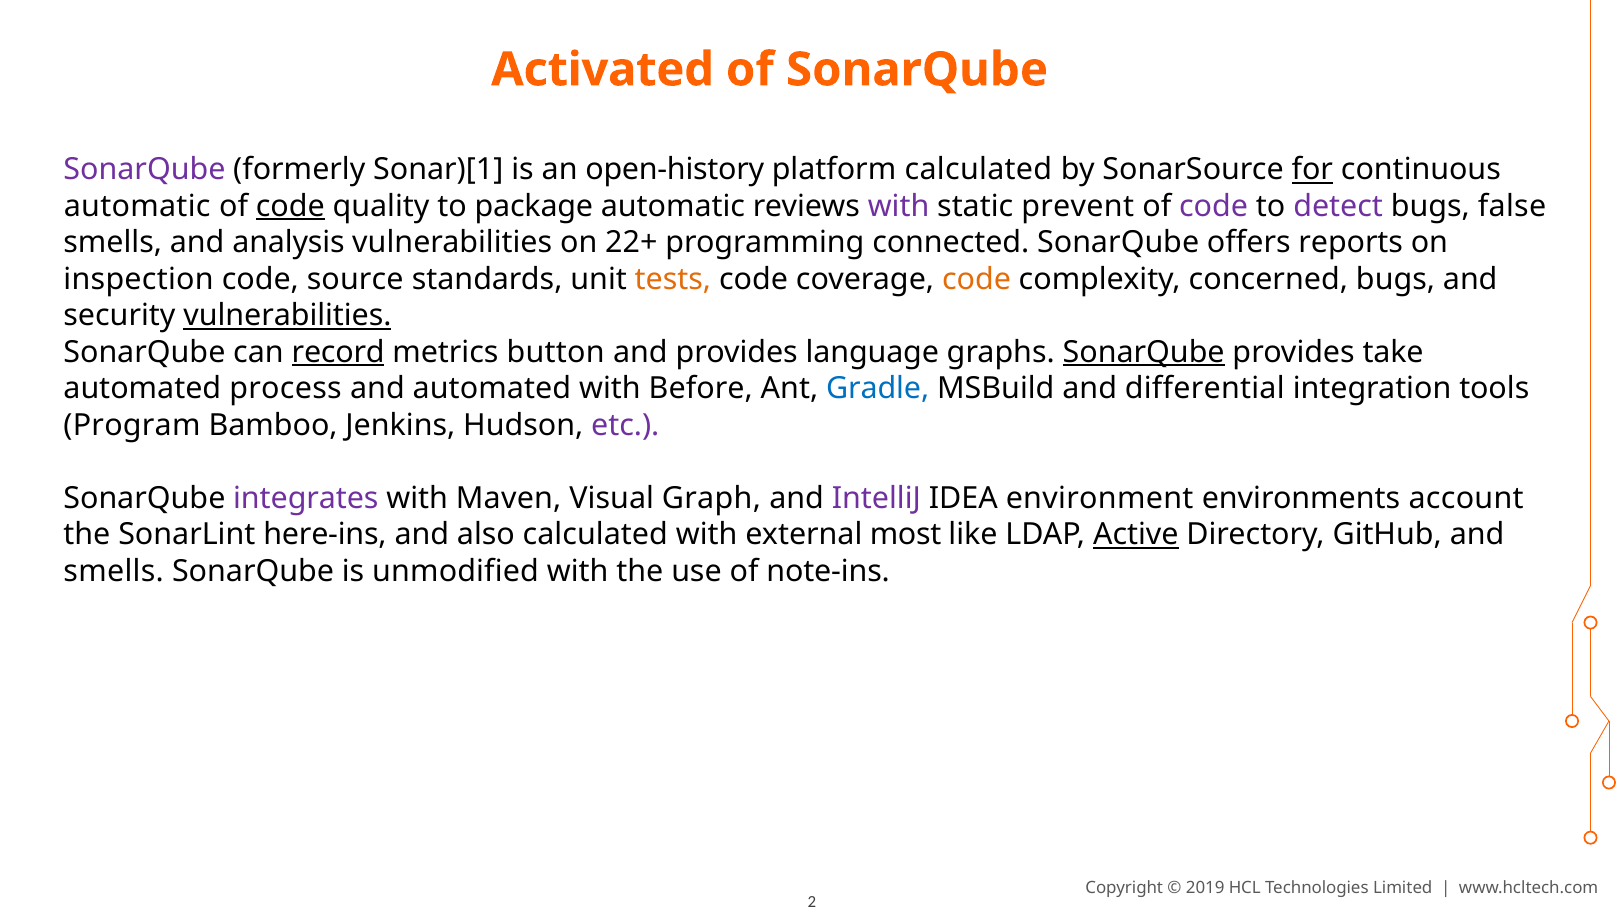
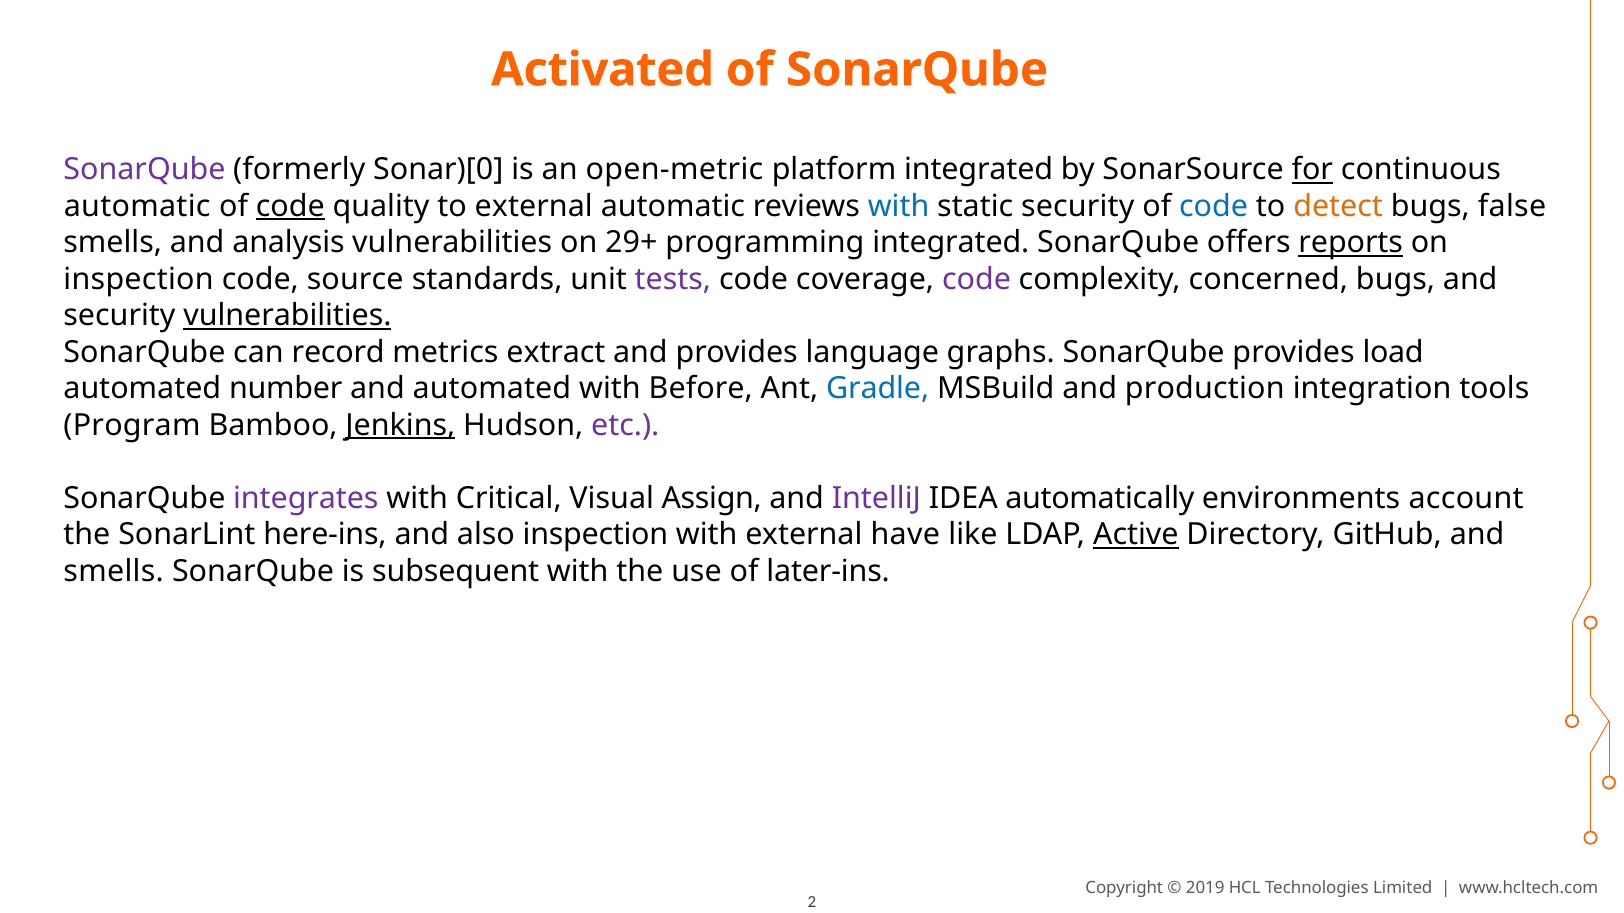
Sonar)[1: Sonar)[1 -> Sonar)[0 (438, 170)
open-history: open-history -> open-metric (674, 170)
platform calculated: calculated -> integrated (979, 170)
to package: package -> external (534, 206)
with colour: purple -> blue (899, 206)
static prevent: prevent -> security (1078, 206)
code colour: purple -> blue (1214, 206)
detect colour: purple -> orange (1338, 206)
22+: 22+ -> 29+ (631, 243)
programming connected: connected -> integrated (951, 243)
reports underline: none -> present (1351, 243)
tests colour: orange -> purple (673, 279)
code colour: orange -> purple (976, 279)
record underline: present -> none (338, 352)
button: button -> extract (556, 352)
SonarQube underline: present -> none (1144, 352)
take: take -> load (1393, 352)
process: process -> number (286, 389)
differential: differential -> production (1205, 389)
Jenkins underline: none -> present (400, 425)
Maven: Maven -> Critical (509, 499)
Graph: Graph -> Assign (712, 499)
environment: environment -> automatically (1100, 499)
also calculated: calculated -> inspection (595, 535)
most: most -> have (905, 535)
unmodified: unmodified -> subsequent (456, 572)
note-ins: note-ins -> later-ins (828, 572)
